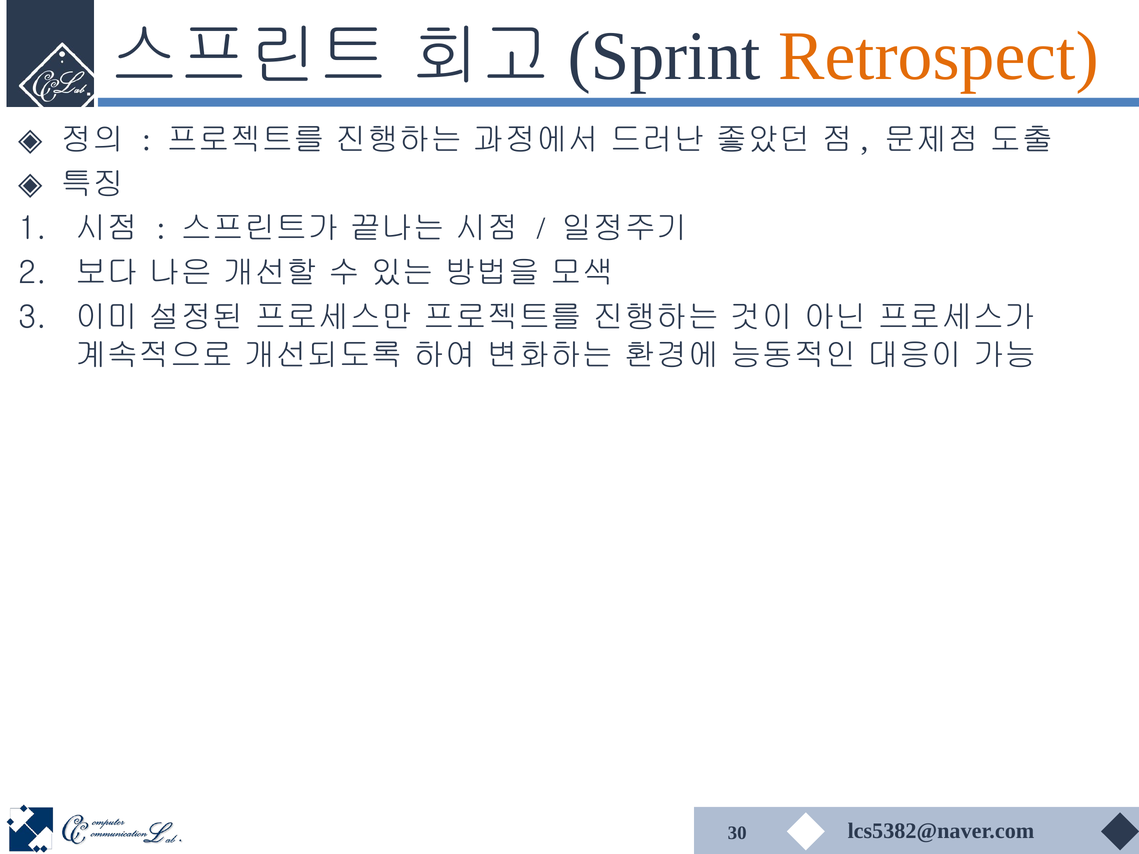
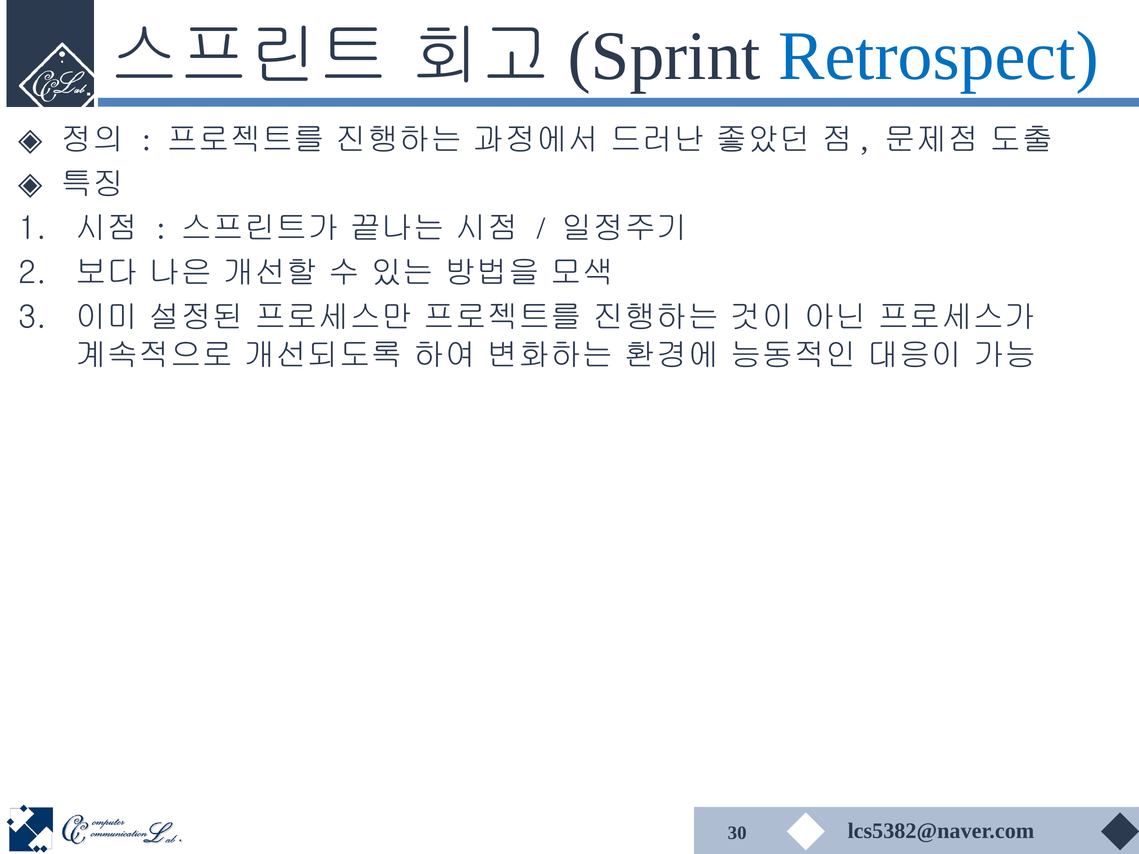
Retrospect colour: orange -> blue (938, 56)
